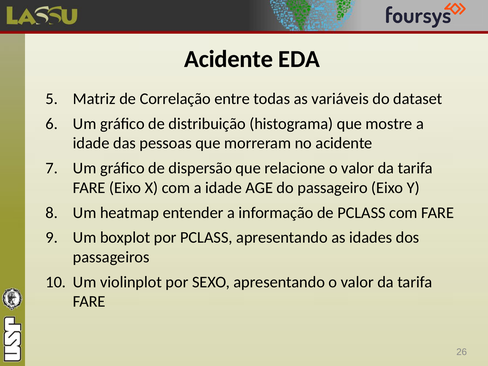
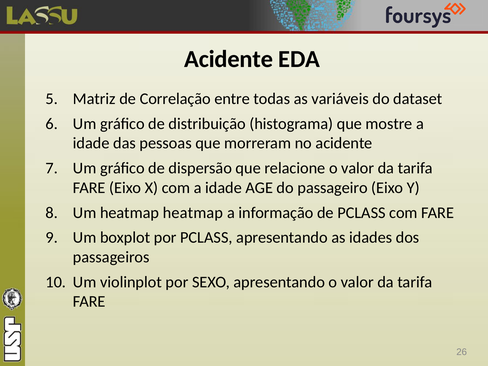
heatmap entender: entender -> heatmap (193, 213)
